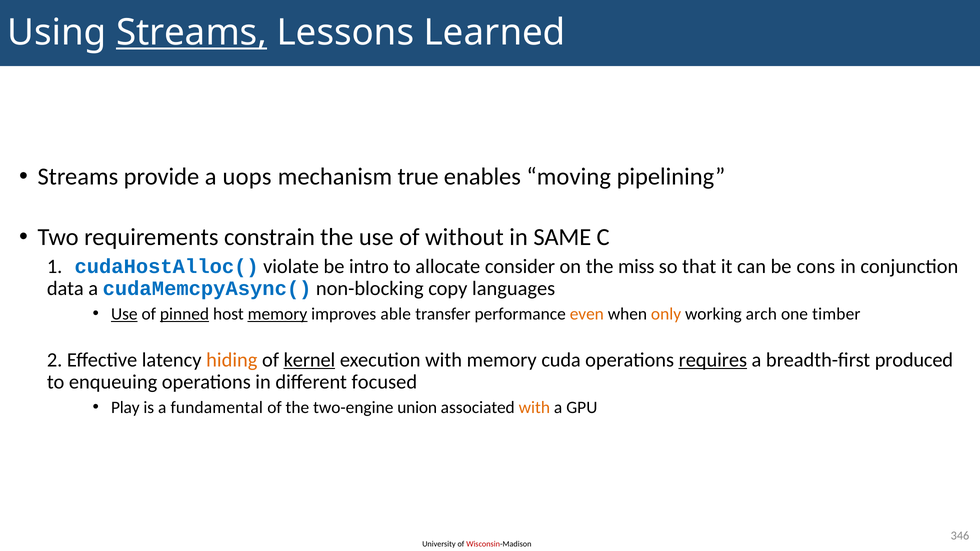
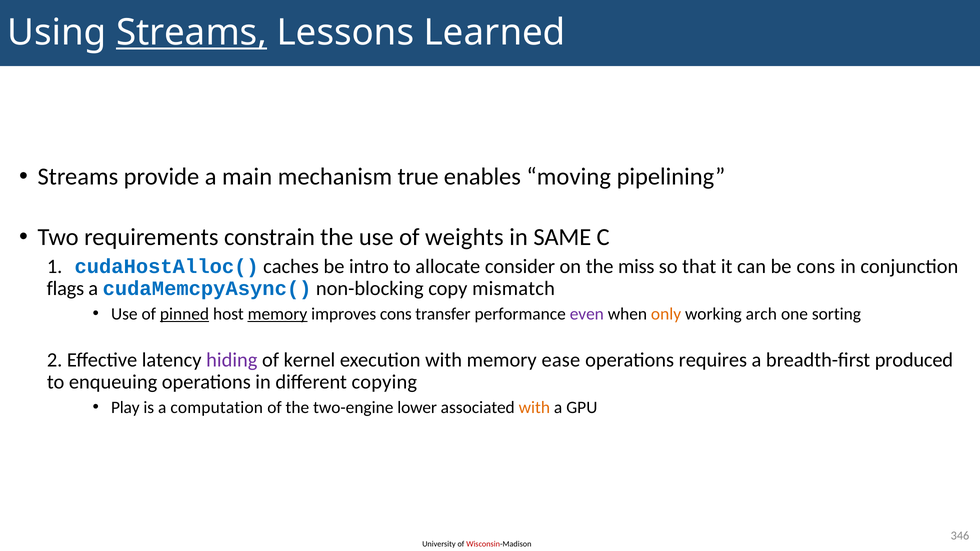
uops: uops -> main (247, 177)
without: without -> weights (464, 237)
violate: violate -> caches (291, 266)
data: data -> flags (65, 288)
languages: languages -> mismatch (514, 288)
Use underline: present -> none (124, 314)
improves able: able -> cons (396, 314)
even colour: orange -> purple (587, 314)
timber: timber -> sorting (836, 314)
hiding colour: orange -> purple (232, 360)
kernel underline: present -> none (309, 360)
cuda: cuda -> ease (561, 360)
requires underline: present -> none (713, 360)
focused: focused -> copying (384, 382)
fundamental: fundamental -> computation (217, 408)
union: union -> lower (417, 408)
